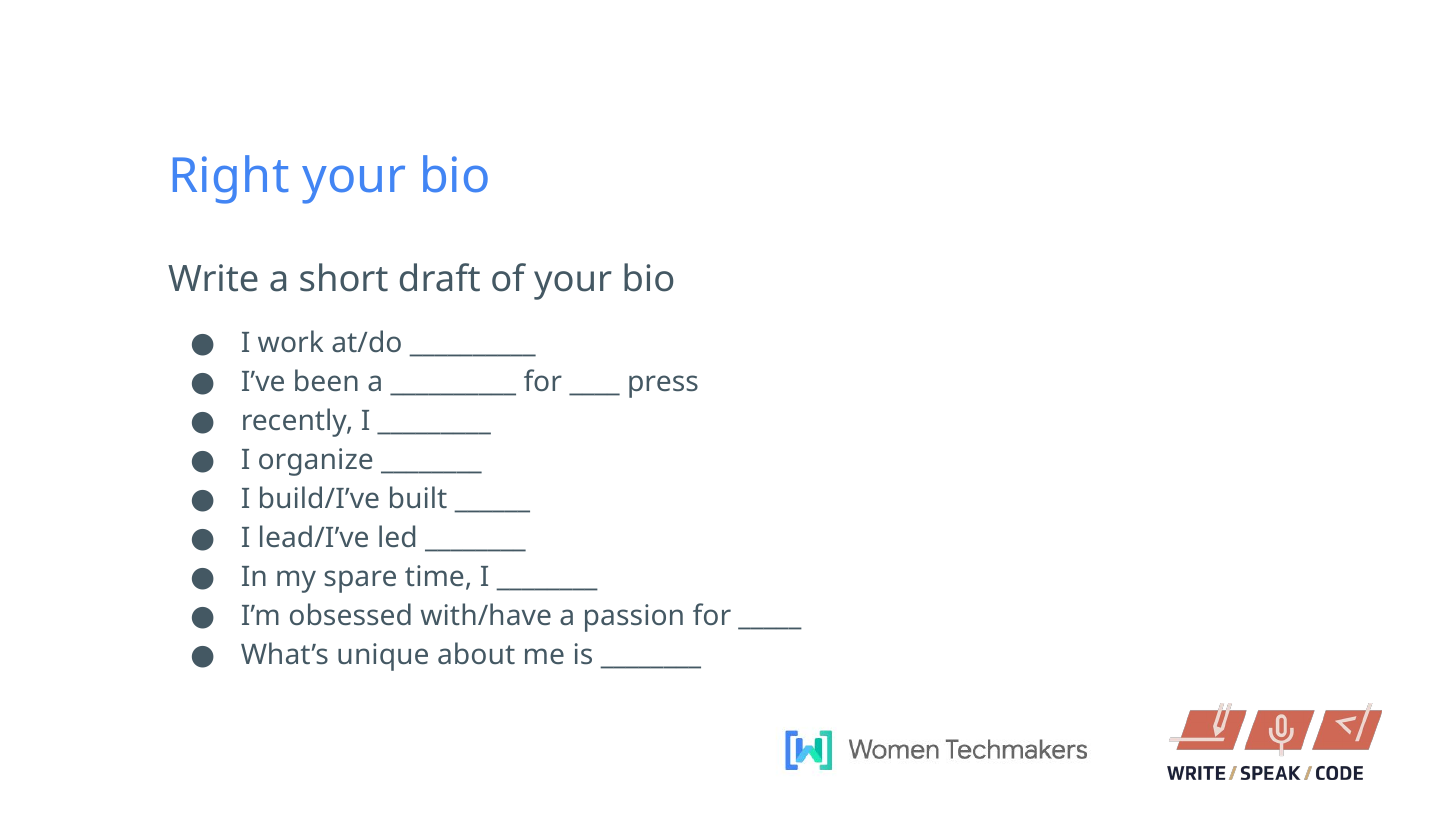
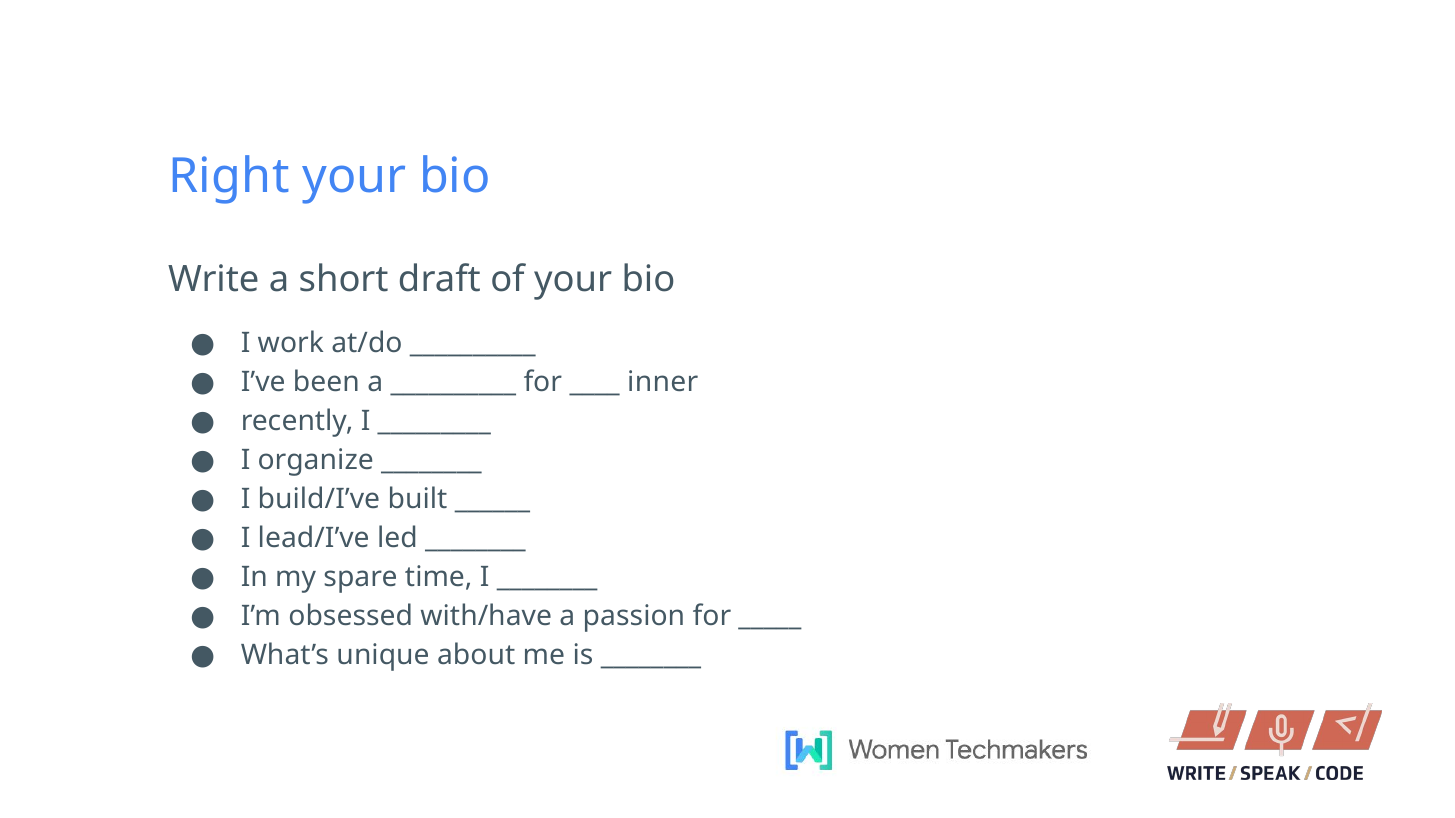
press: press -> inner (663, 382)
